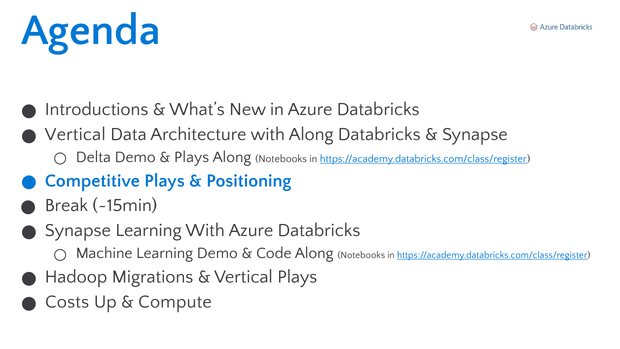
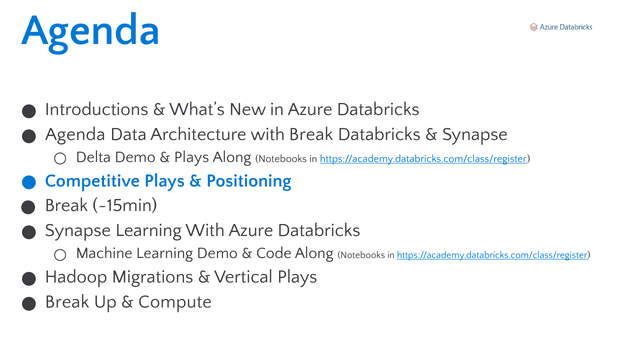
Vertical: Vertical -> Agenda (75, 134)
with Along: Along -> Break (311, 134)
Costs: Costs -> Break (67, 302)
